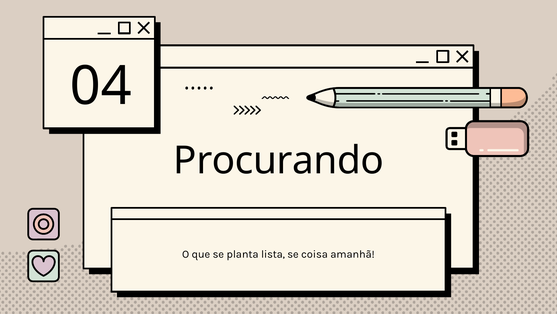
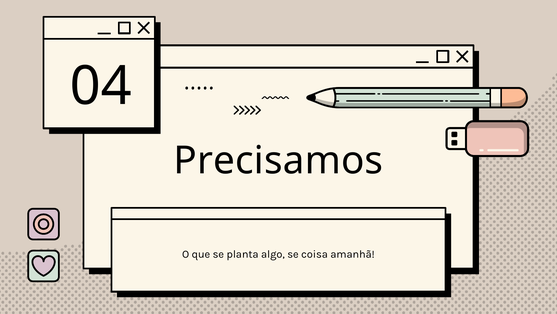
Procurando: Procurando -> Precisamos (278, 160)
lista: lista -> algo (273, 254)
